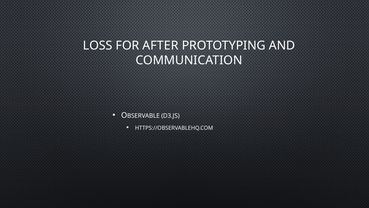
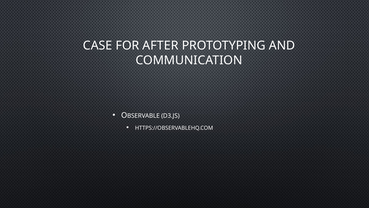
LOSS: LOSS -> CASE (98, 45)
